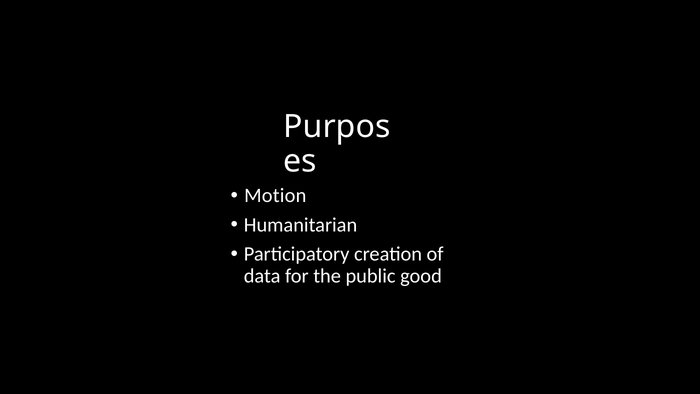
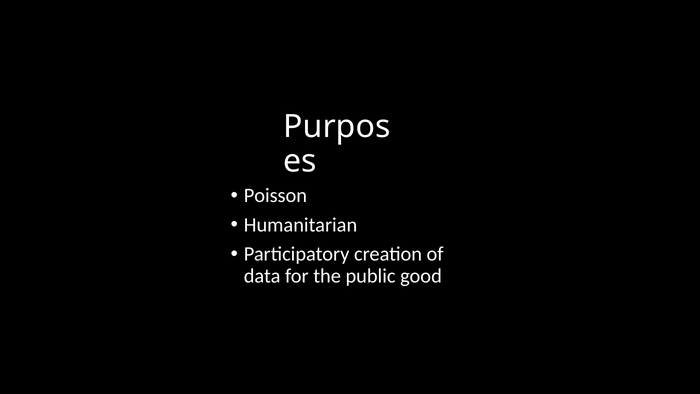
Motion: Motion -> Poisson (275, 195)
